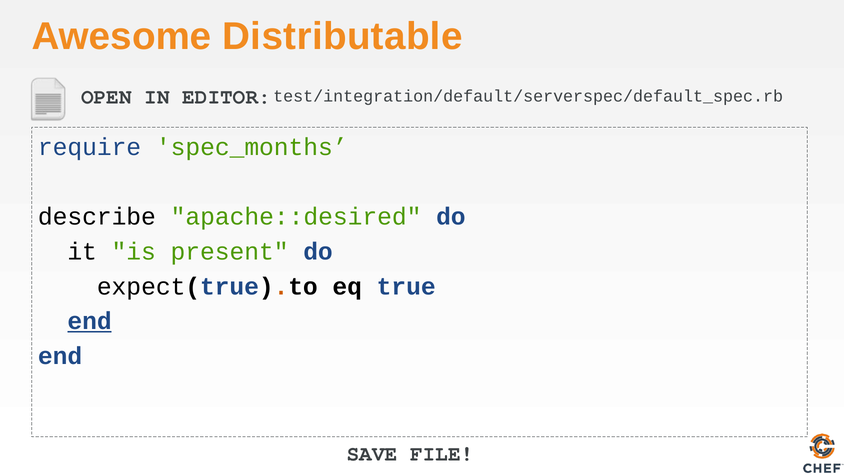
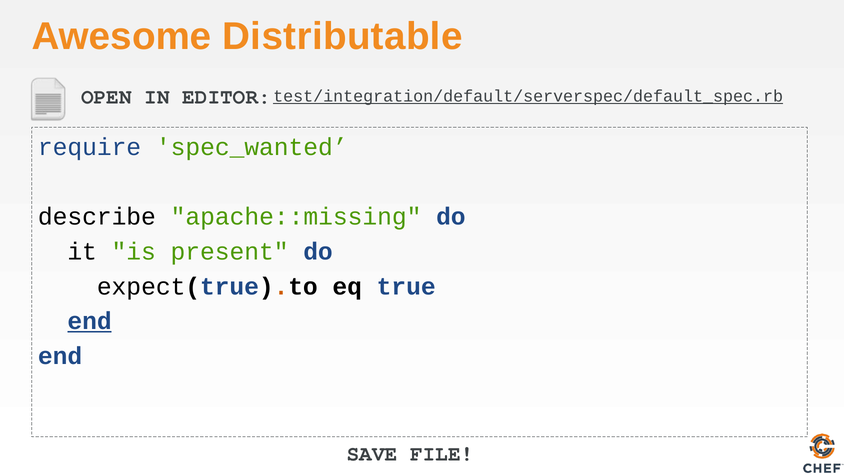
test/integration/default/serverspec/default_spec.rb underline: none -> present (528, 96)
spec_months: spec_months -> spec_wanted (252, 147)
apache::desired: apache::desired -> apache::missing (296, 217)
